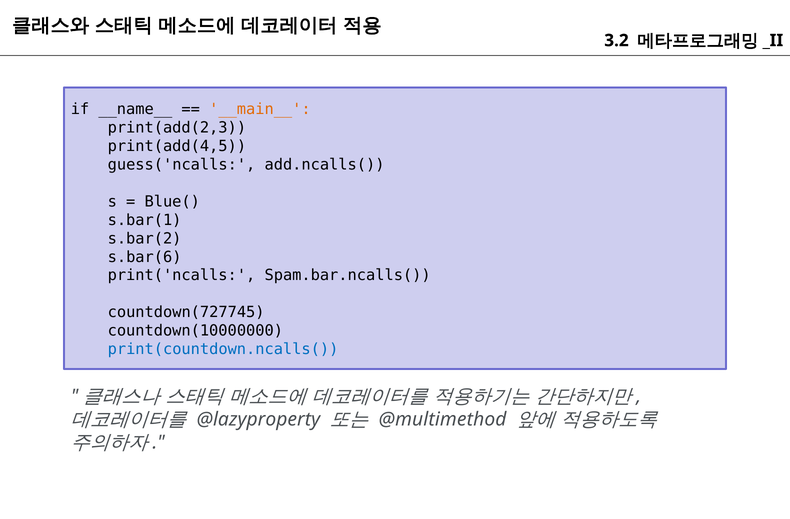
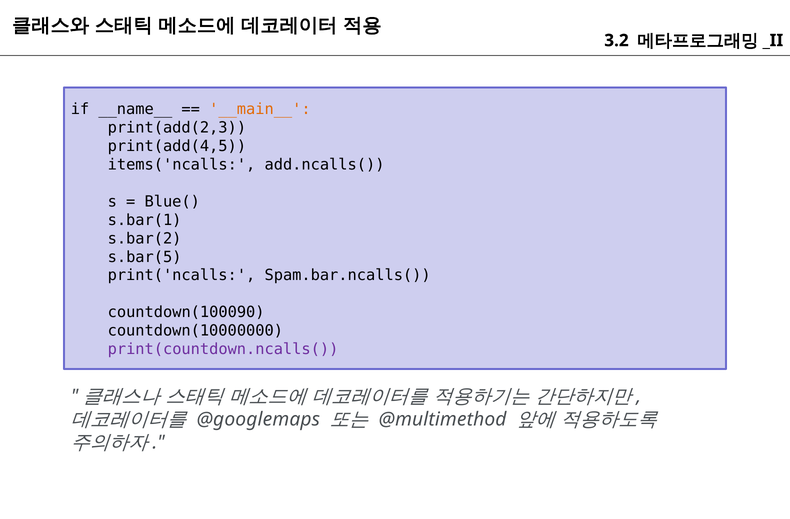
guess('ncalls: guess('ncalls -> items('ncalls (182, 165)
s.bar(6: s.bar(6 -> s.bar(5 (145, 257)
countdown(727745: countdown(727745 -> countdown(100090 (186, 312)
print(countdown.ncalls( colour: blue -> purple (223, 349)
@lazyproperty: @lazyproperty -> @googlemaps (258, 419)
